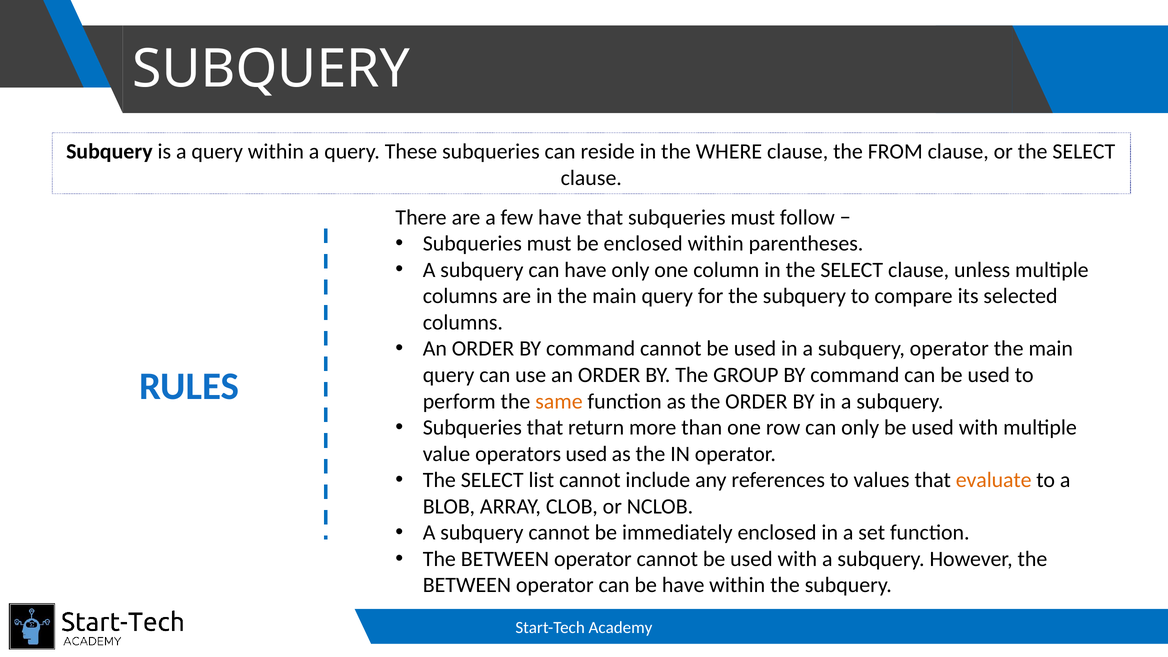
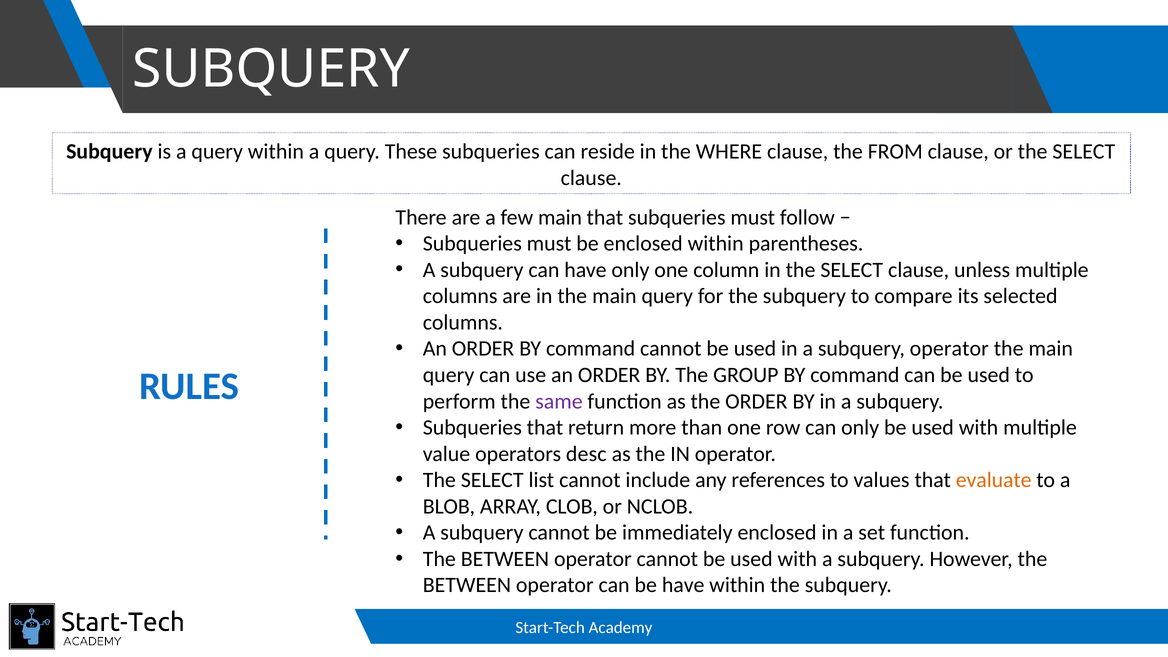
few have: have -> main (560, 217)
same colour: orange -> purple (559, 401)
operators used: used -> desc (586, 454)
